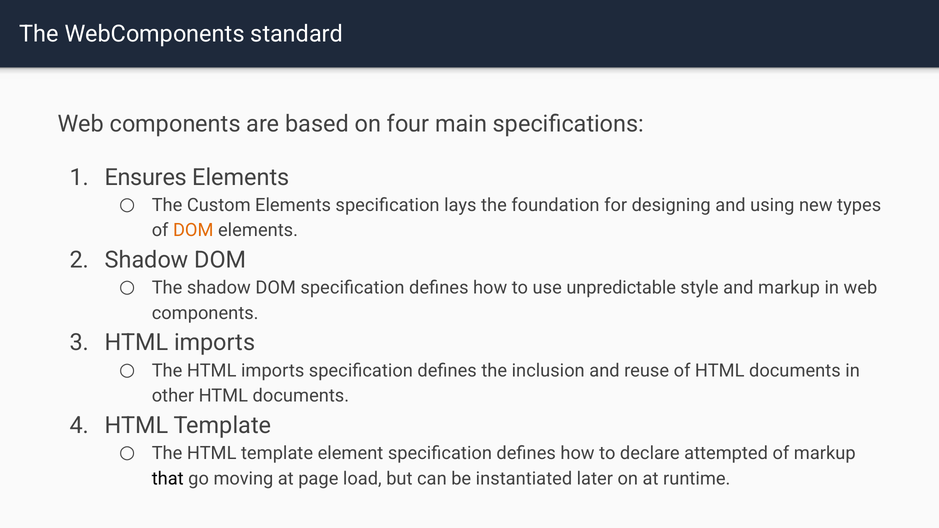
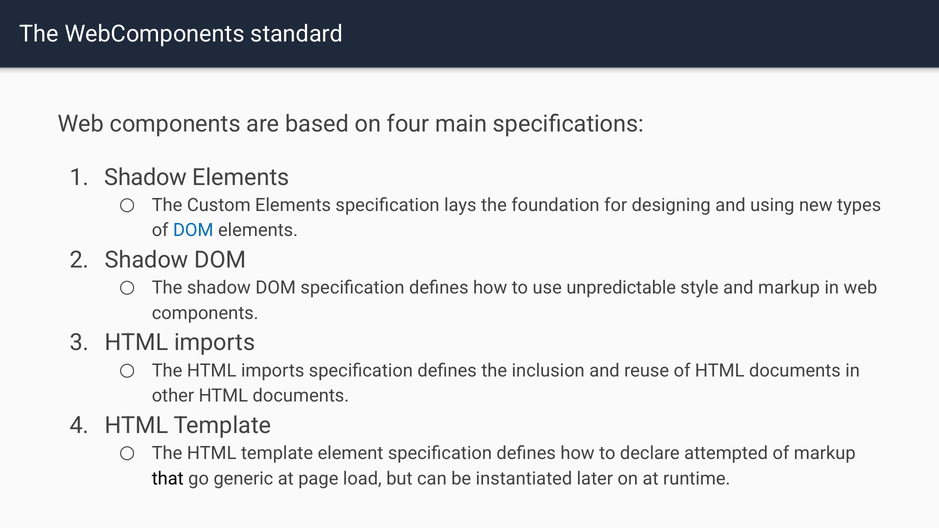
Ensures: Ensures -> Shadow (146, 177)
DOM colour: orange -> blue (193, 230)
moving: moving -> generic (243, 479)
